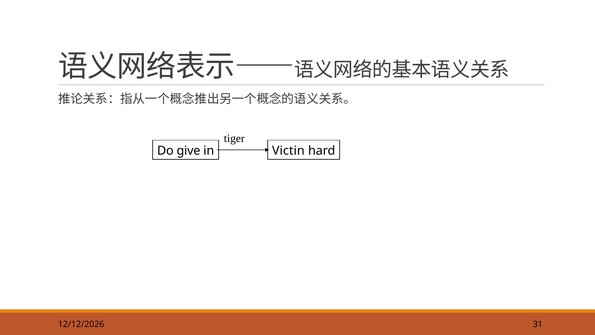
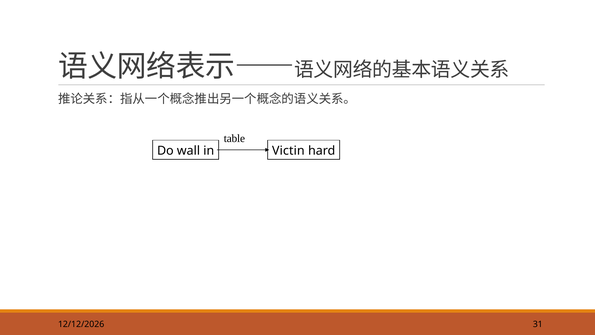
tiger: tiger -> table (234, 138)
give: give -> wall (188, 151)
